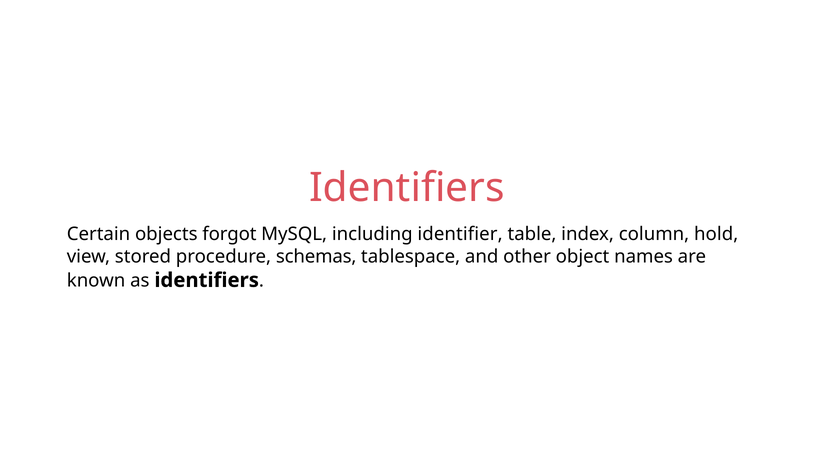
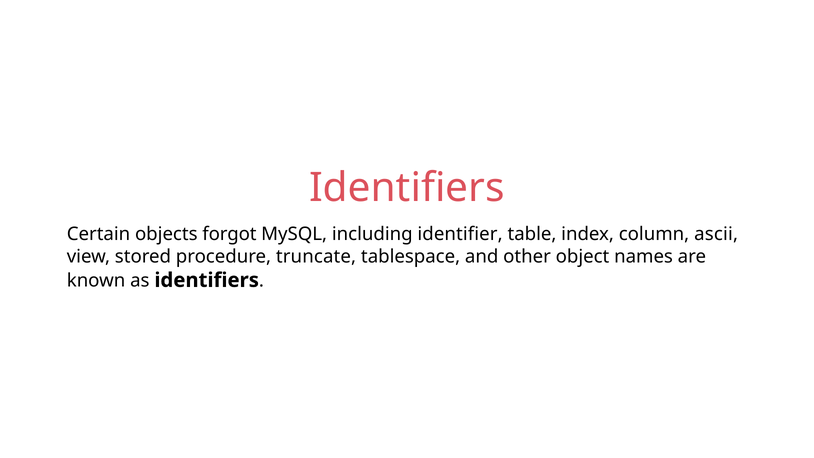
hold: hold -> ascii (716, 234)
schemas: schemas -> truncate (316, 257)
